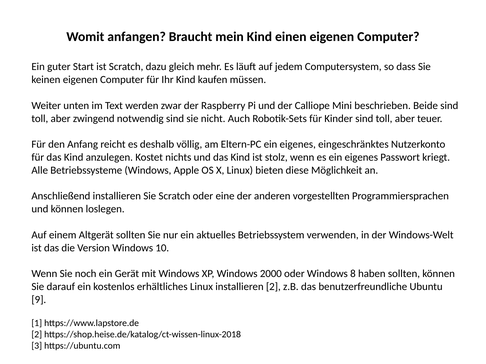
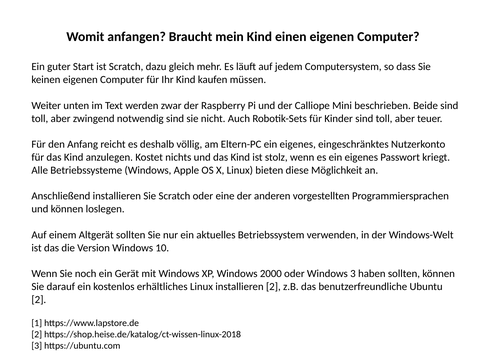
Windows 8: 8 -> 3 (353, 274)
9: 9 -> 2 (39, 300)
